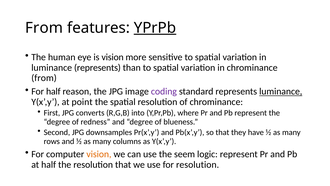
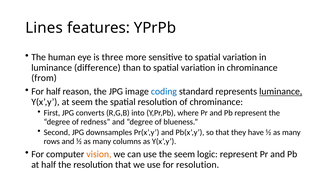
From: From -> Lines (44, 28)
YPrPb underline: present -> none (155, 28)
is vision: vision -> three (112, 57)
luminance represents: represents -> difference (97, 67)
coding colour: purple -> blue (164, 91)
at point: point -> seem (82, 102)
